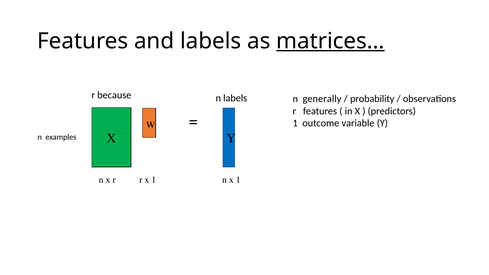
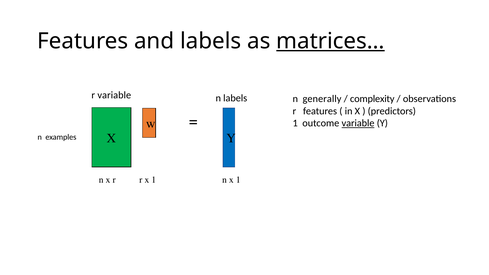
r because: because -> variable (114, 95)
probability: probability -> complexity (372, 99)
variable underline: none -> present (358, 123)
